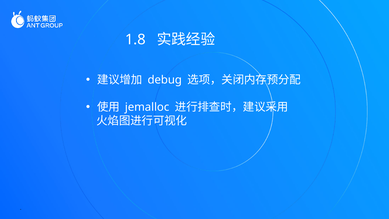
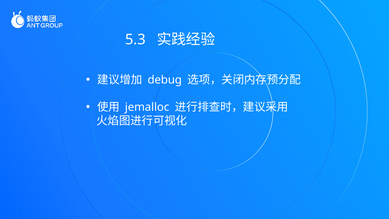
1.8: 1.8 -> 5.3 (135, 40)
